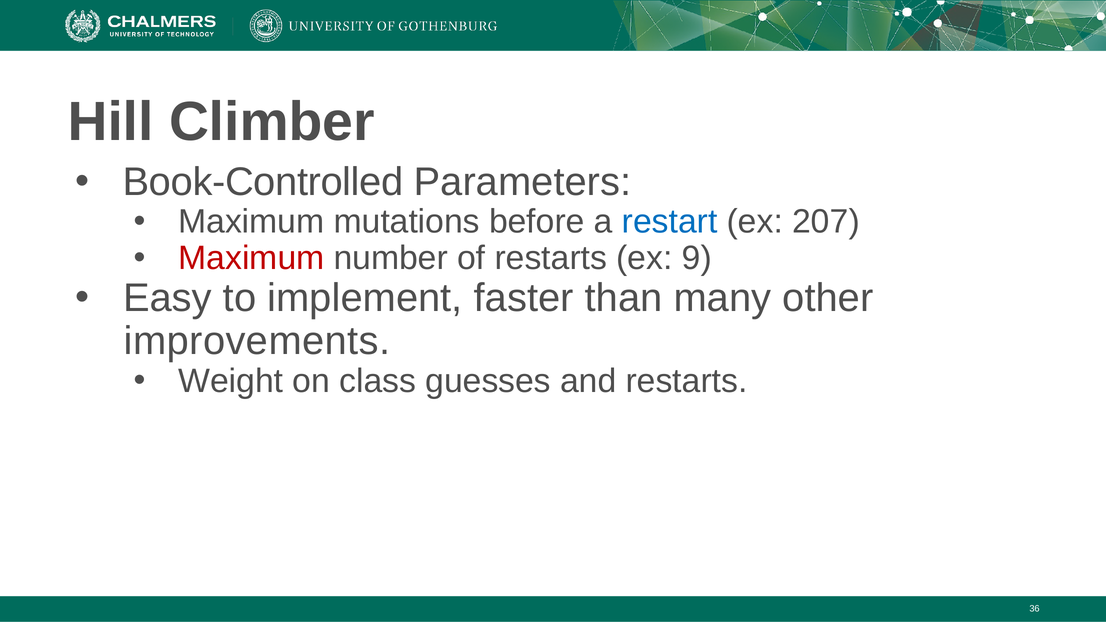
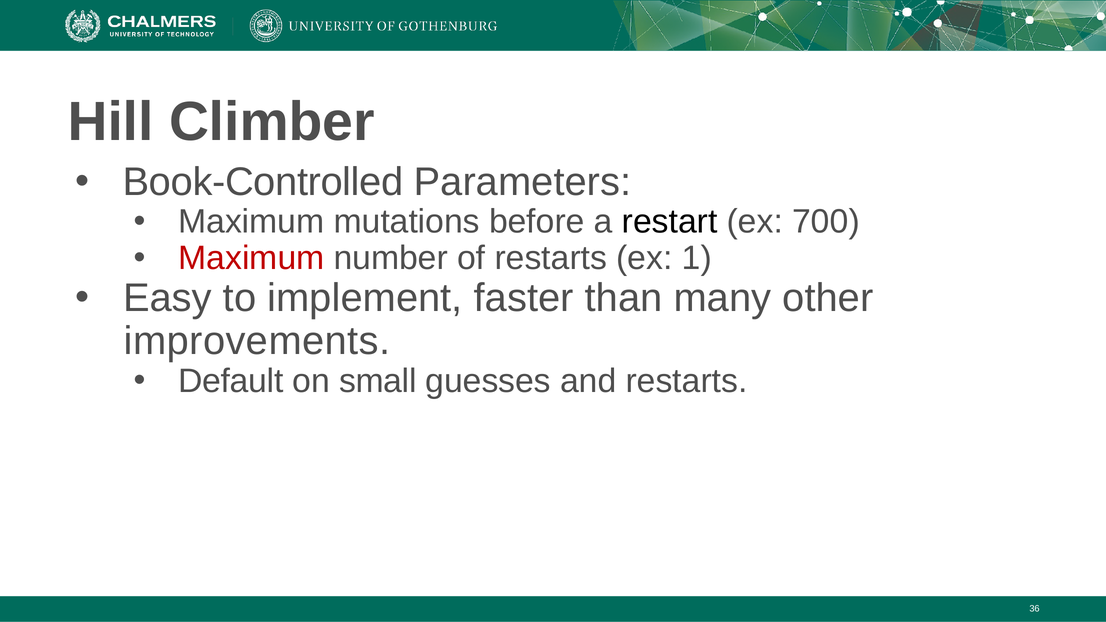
restart colour: blue -> black (670, 222)
207: 207 -> 700 (826, 222)
9: 9 -> 1 (697, 258)
Weight: Weight -> Default (231, 381)
class: class -> small (378, 381)
